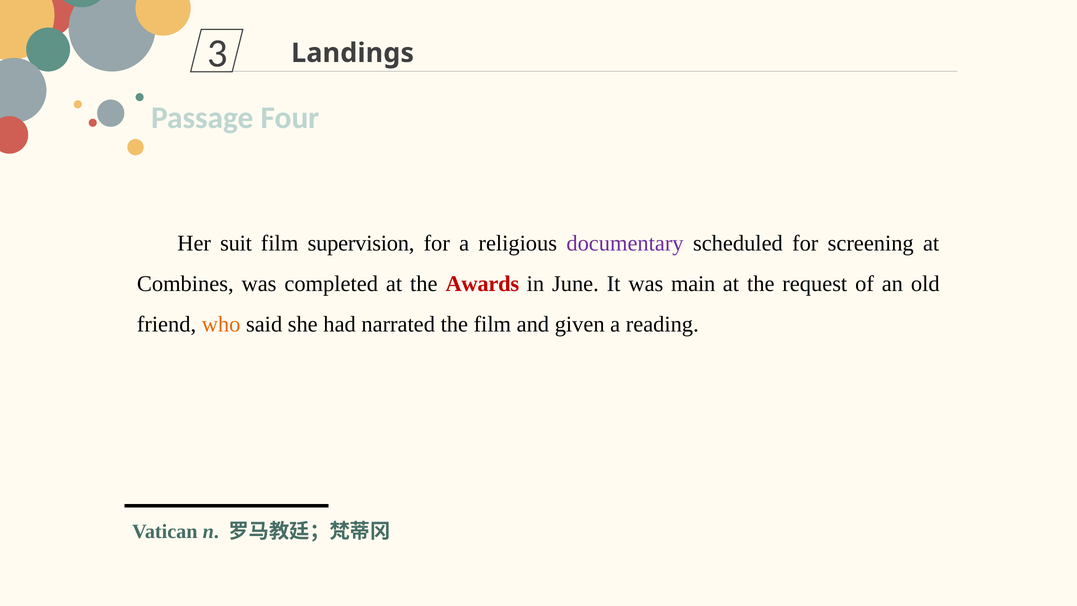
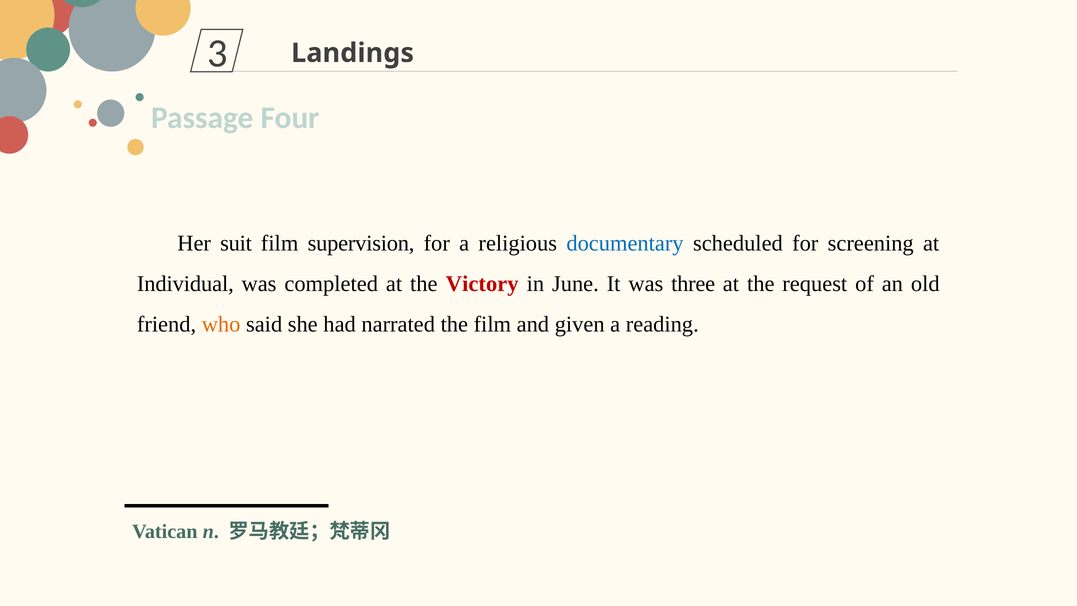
documentary colour: purple -> blue (625, 243)
Combines: Combines -> Individual (185, 284)
Awards: Awards -> Victory (482, 284)
main: main -> three (693, 284)
